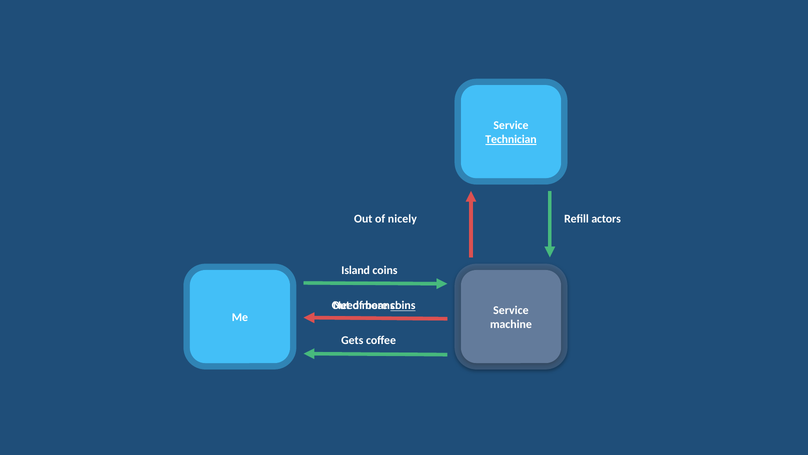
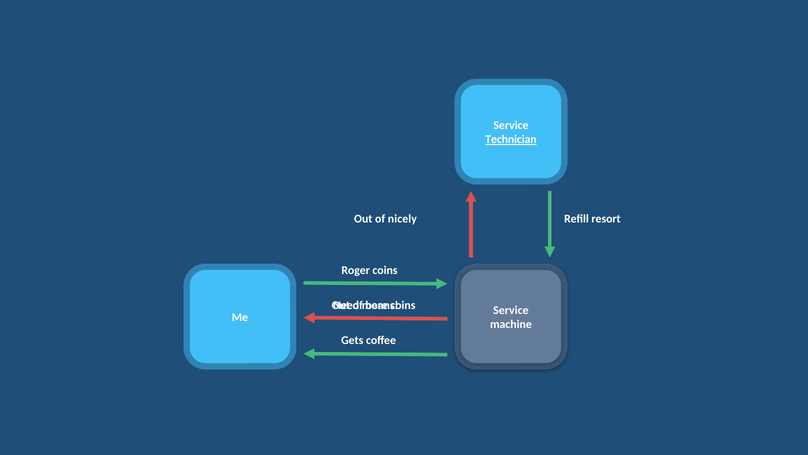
actors: actors -> resort (606, 219)
Island: Island -> Roger (356, 270)
coins underline: present -> none (403, 305)
